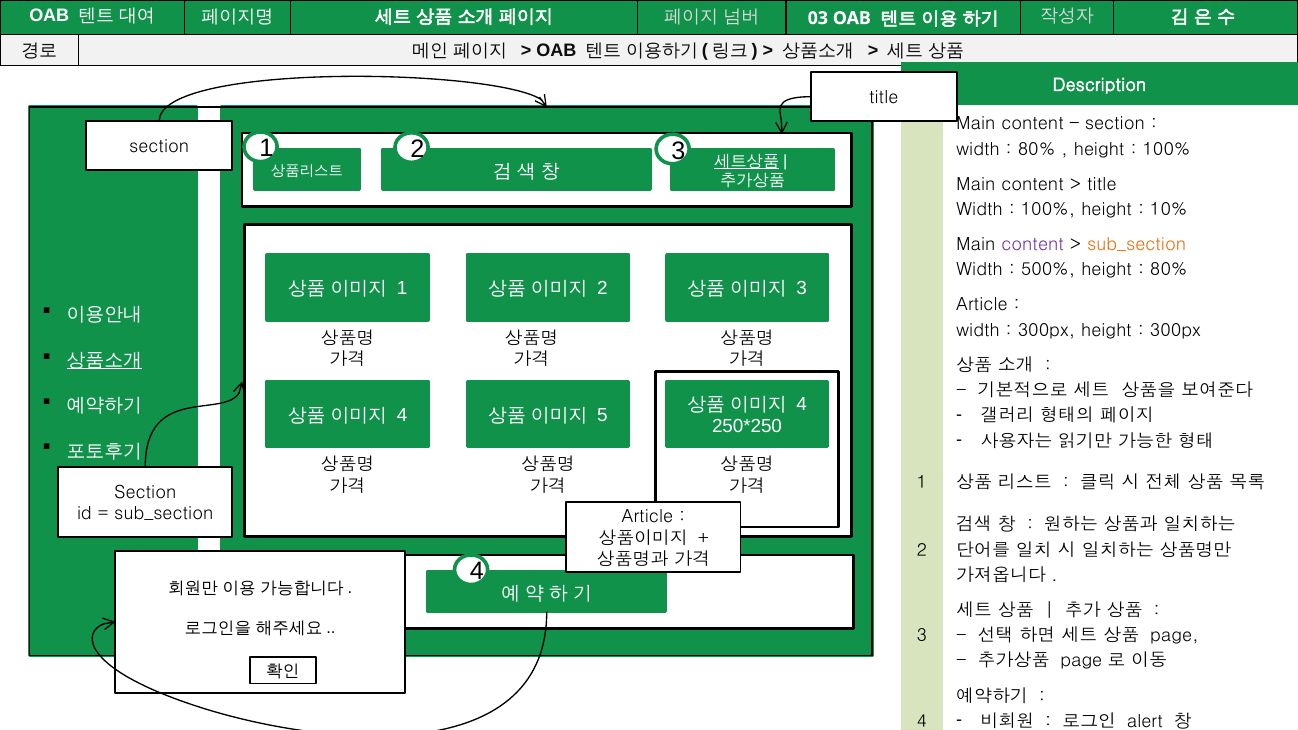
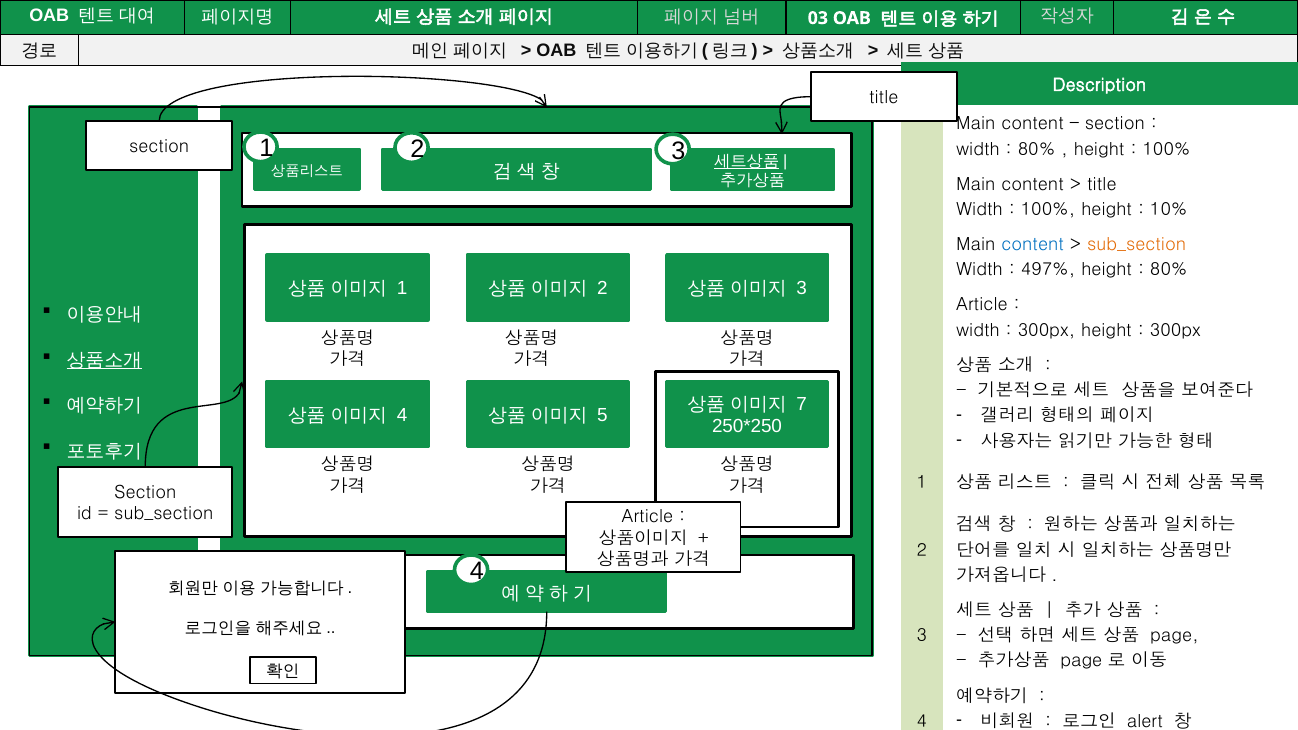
content colour: purple -> blue (1033, 245)
500%: 500% -> 497% (1048, 270)
4: 4 -> 7 (802, 404)
